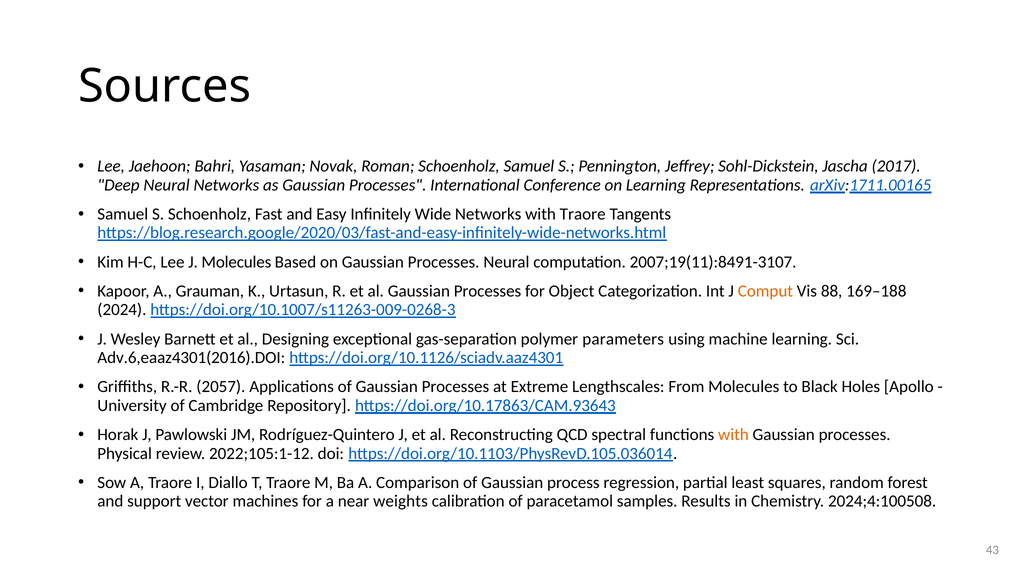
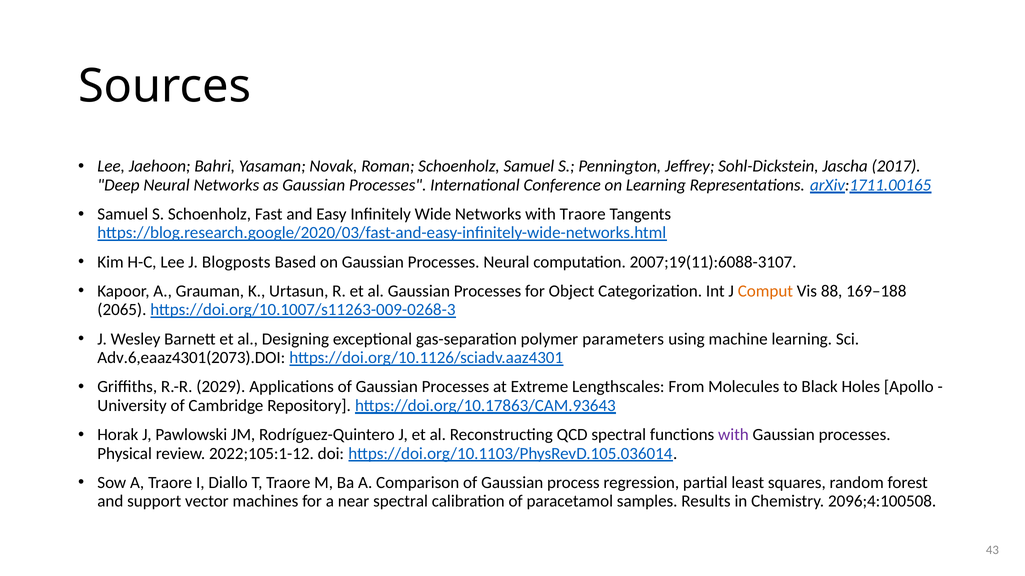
J Molecules: Molecules -> Blogposts (236, 262)
2007;19(11):8491-3107: 2007;19(11):8491-3107 -> 2007;19(11):6088-3107 (713, 262)
2024: 2024 -> 2065 (122, 310)
Adv.6,eaaz4301(2016).DOI: Adv.6,eaaz4301(2016).DOI -> Adv.6,eaaz4301(2073).DOI (191, 358)
2057: 2057 -> 2029 (221, 387)
with colour: orange -> purple (733, 435)
near weights: weights -> spectral (401, 501)
2024;4:100508: 2024;4:100508 -> 2096;4:100508 (882, 501)
